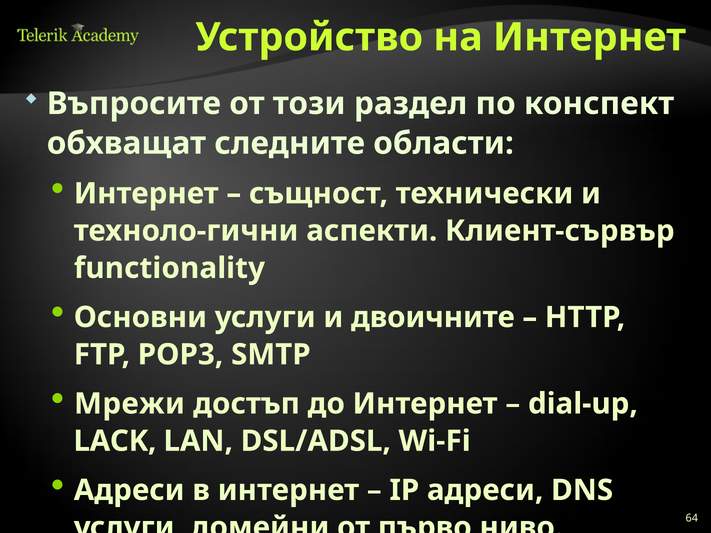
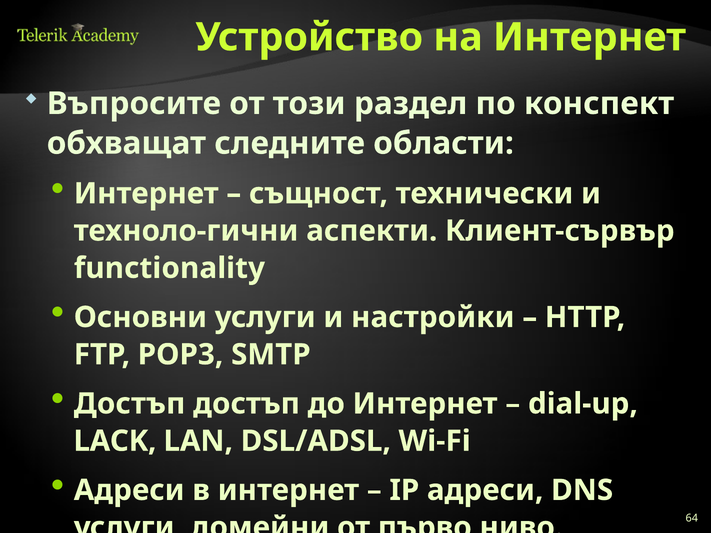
двоичните: двоичните -> настройки (433, 317)
Мрежи: Мрежи -> Достъп (130, 404)
